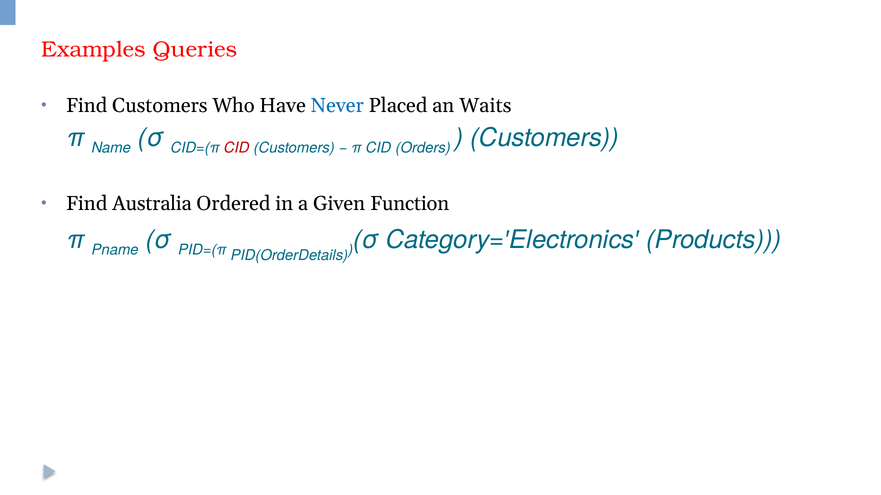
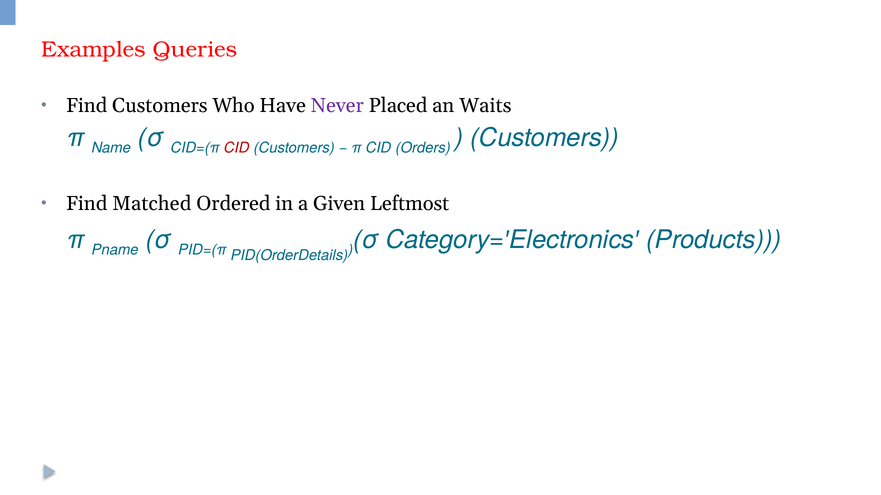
Never colour: blue -> purple (337, 106)
Australia: Australia -> Matched (152, 204)
Function: Function -> Leftmost (410, 204)
